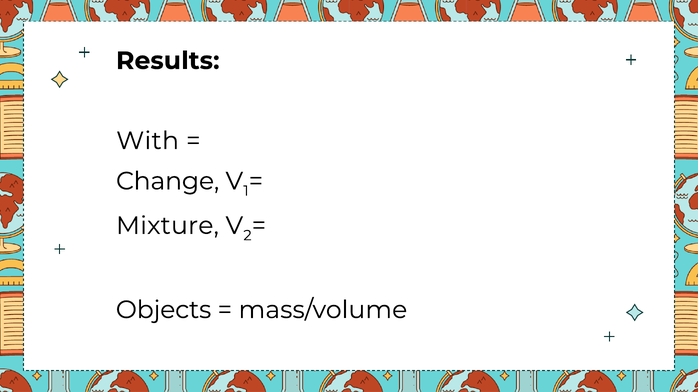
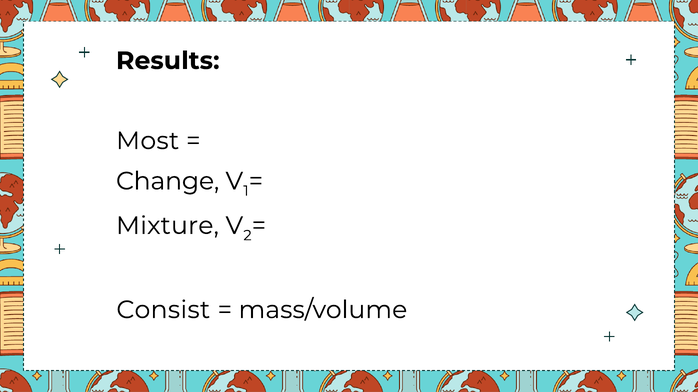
With: With -> Most (148, 141)
Objects: Objects -> Consist (163, 310)
